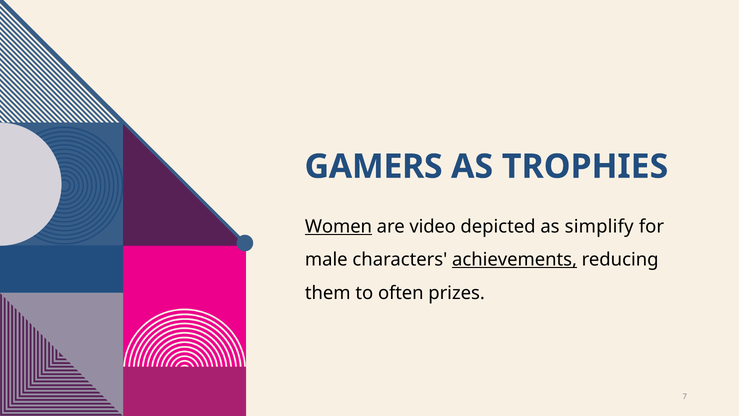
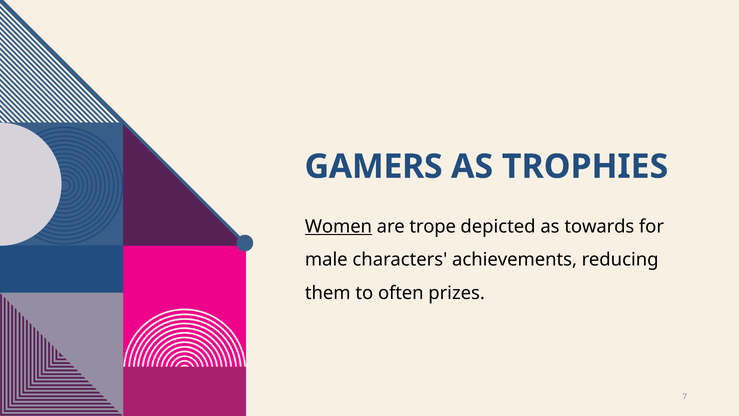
video: video -> trope (433, 226)
simplify: simplify -> towards (599, 226)
achievements underline: present -> none (515, 260)
